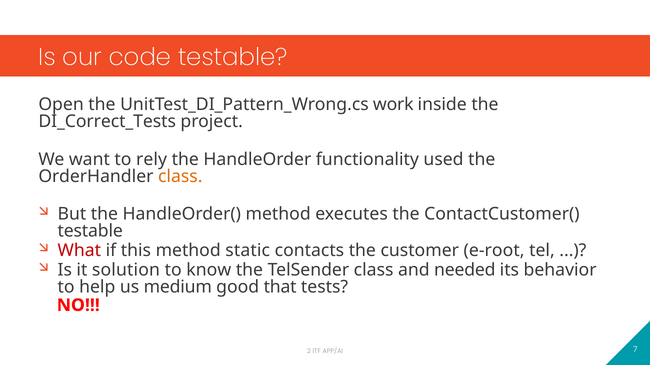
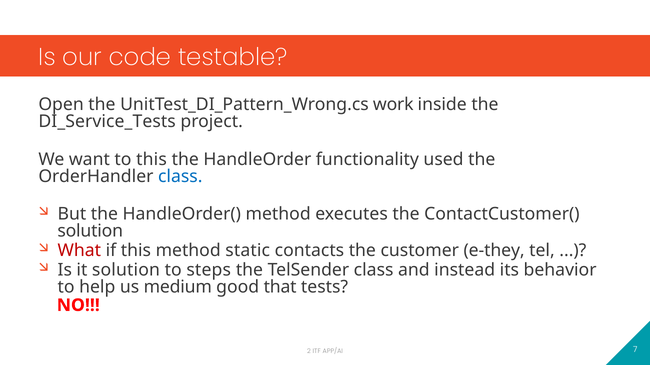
DI_Correct_Tests: DI_Correct_Tests -> DI_Service_Tests (107, 122)
to rely: rely -> this (151, 160)
class colour: orange -> blue (180, 177)
testable: testable -> solution (90, 231)
e-root: e-root -> e-they (494, 251)
know: know -> steps (209, 270)
needed: needed -> instead (465, 270)
